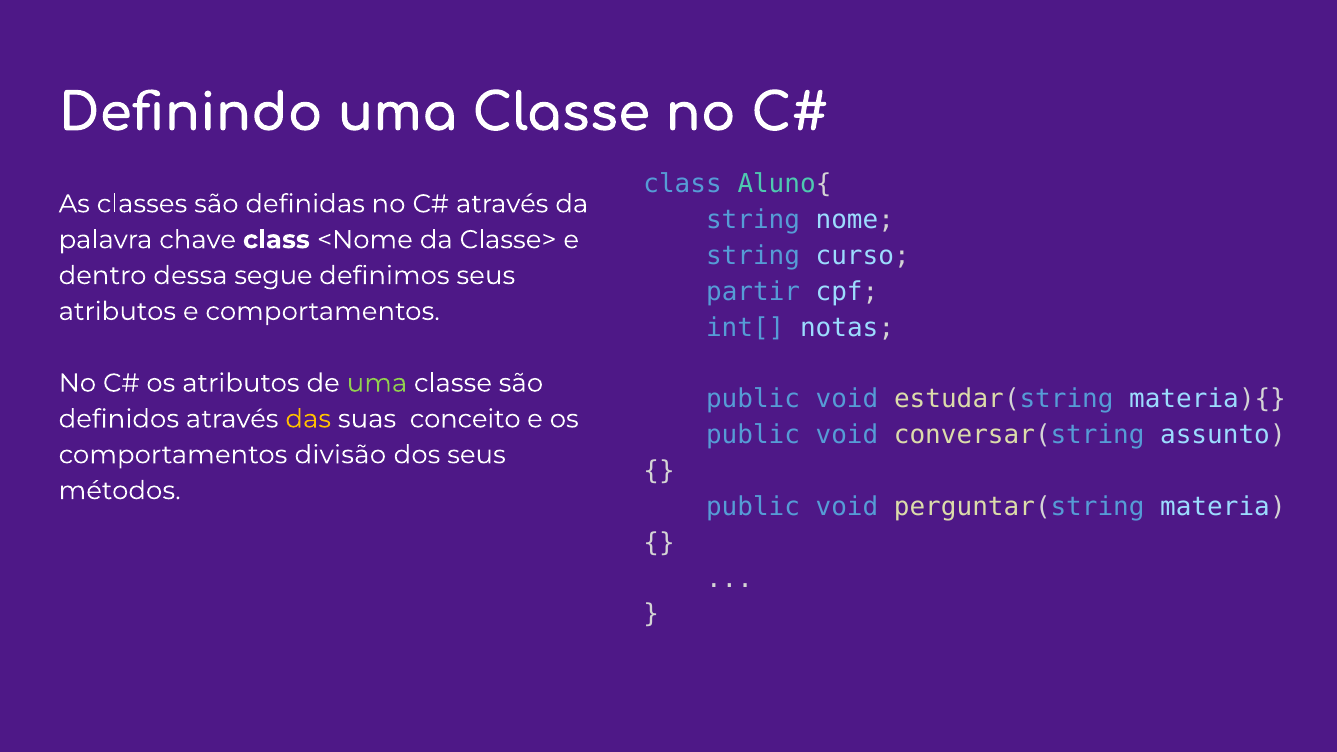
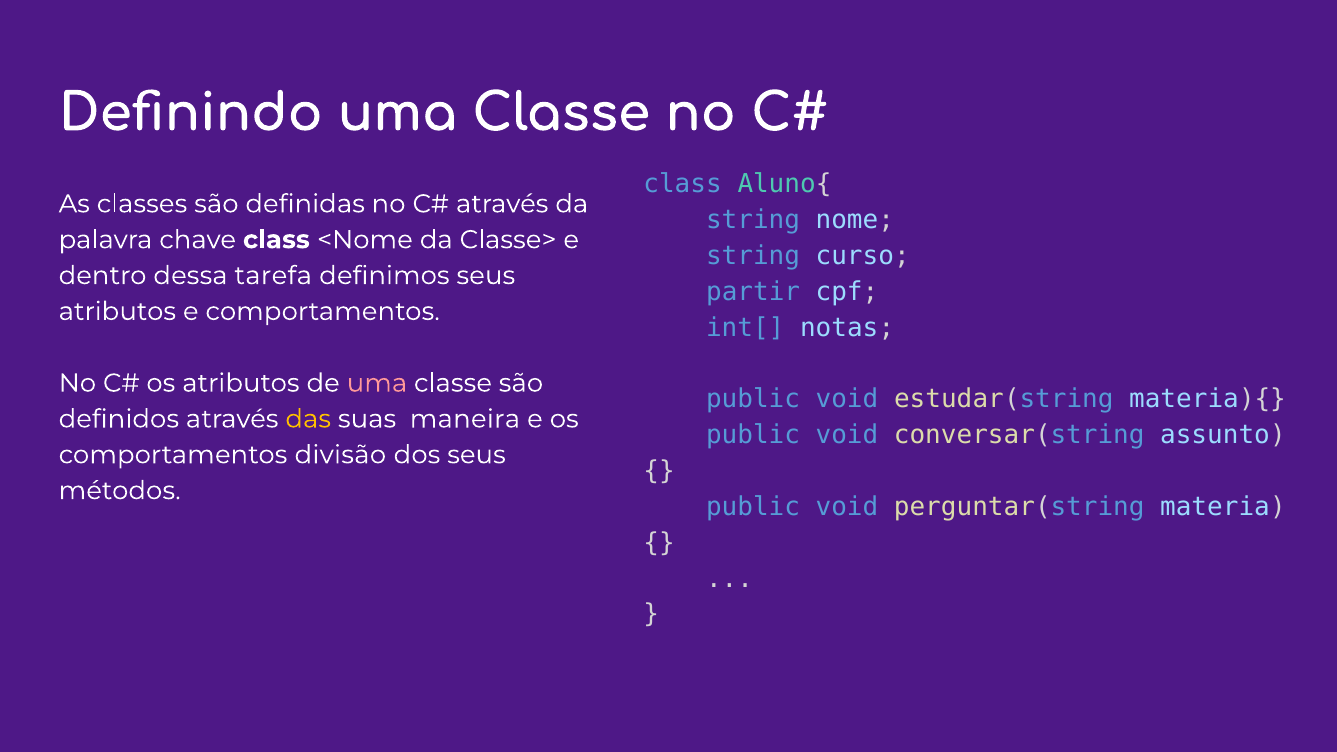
segue: segue -> tarefa (273, 276)
uma colour: light green -> pink (377, 383)
conceito: conceito -> maneira (465, 419)
